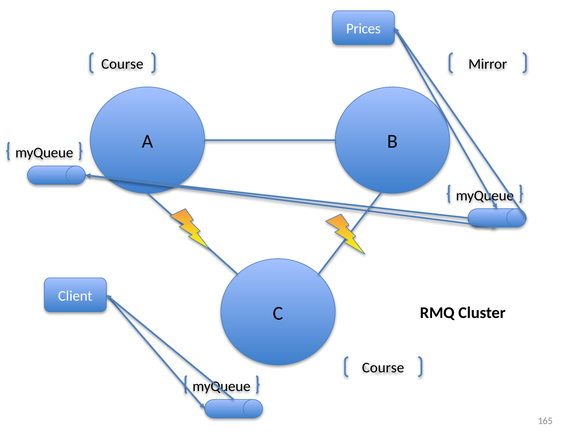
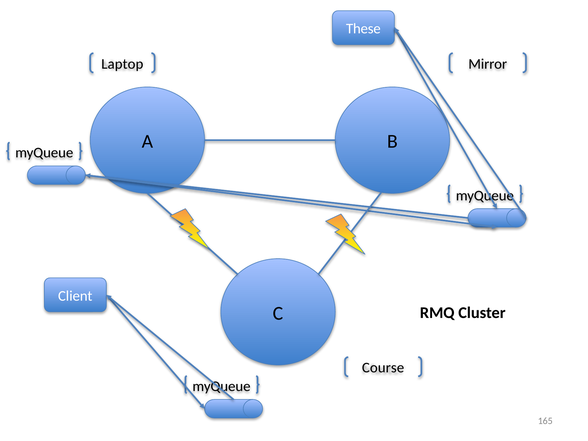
Prices: Prices -> These (363, 29)
Course: Course -> Laptop (122, 64)
